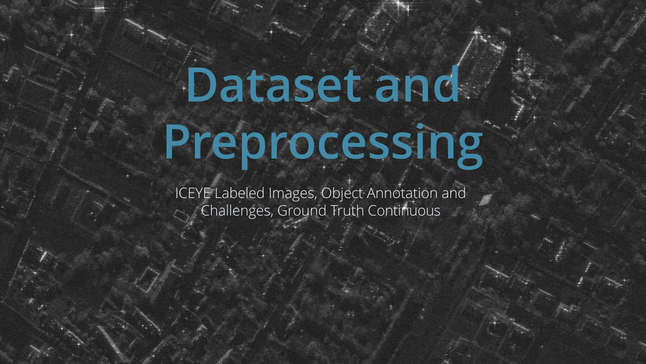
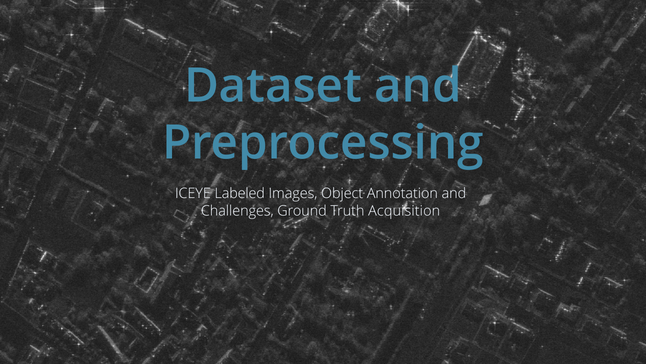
Continuous: Continuous -> Acquisition (404, 211)
